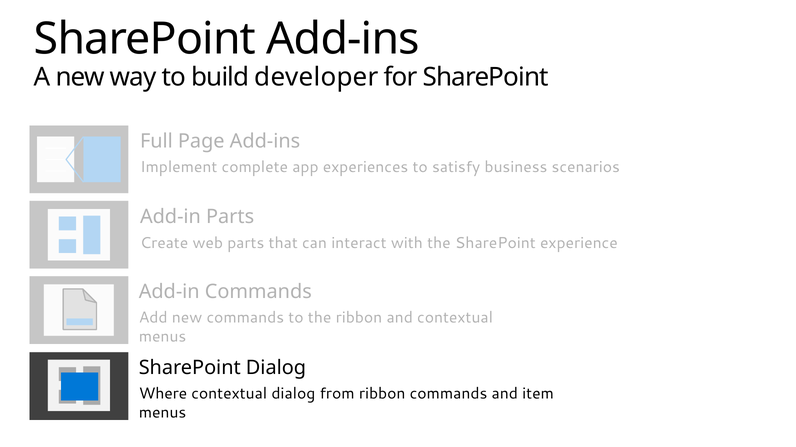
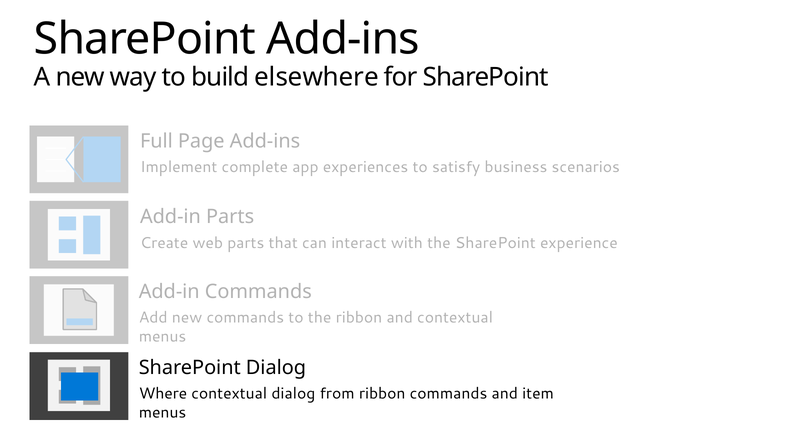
developer: developer -> elsewhere (317, 77)
